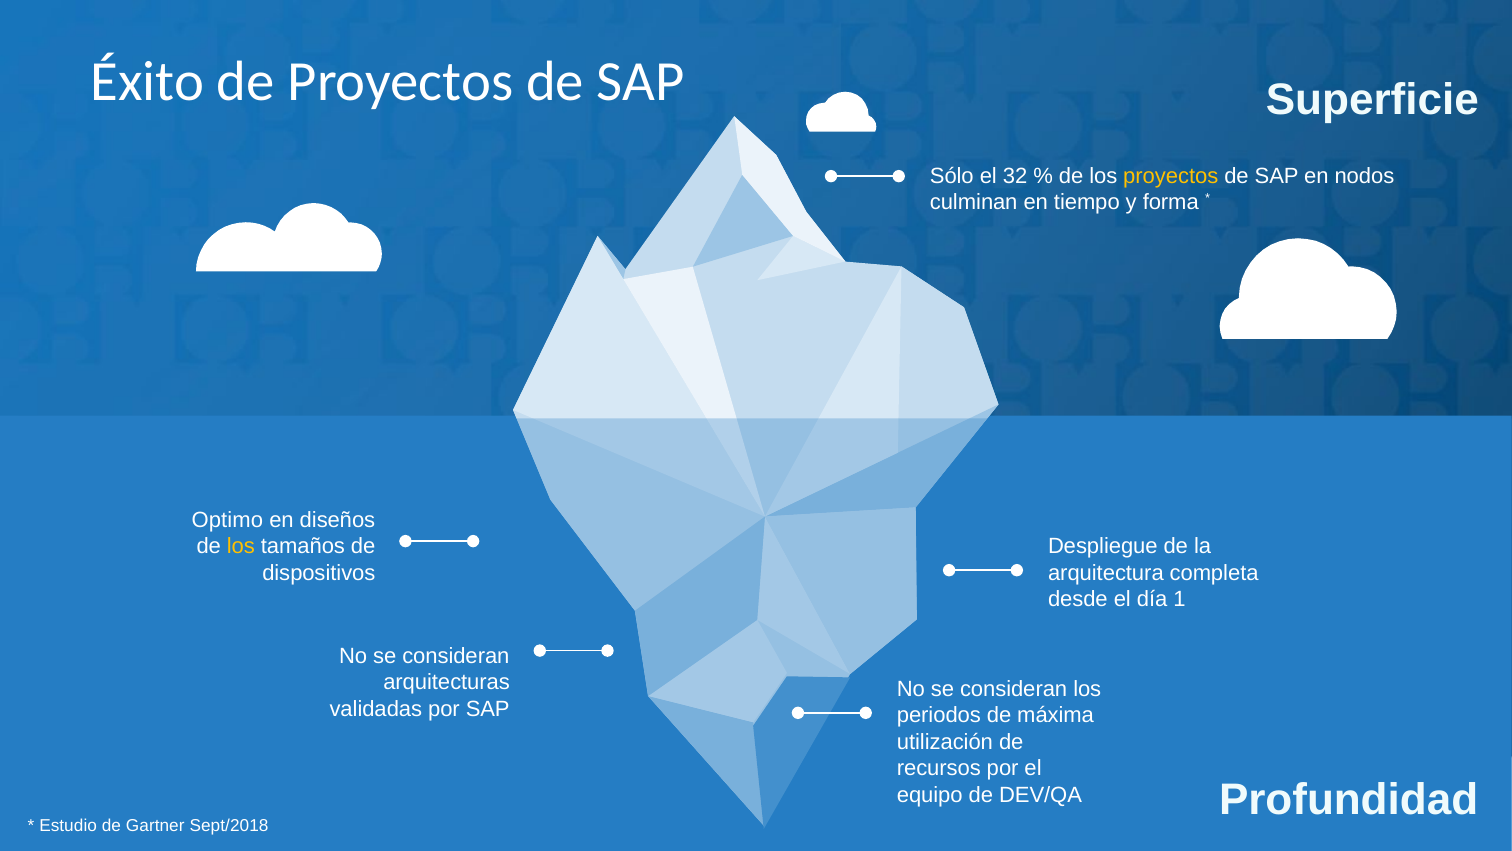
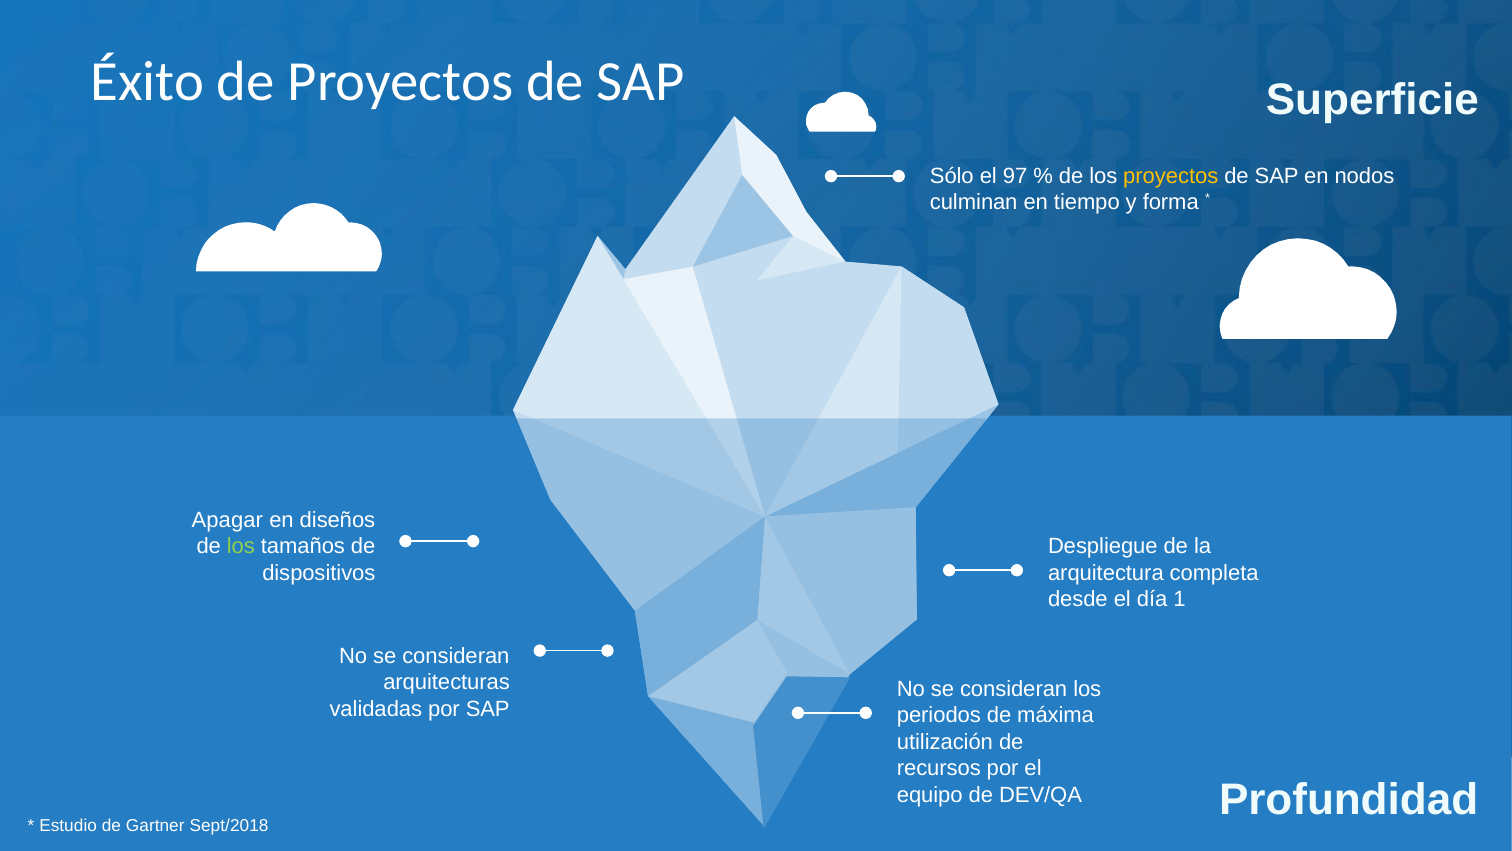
32: 32 -> 97 (1015, 176)
Optimo: Optimo -> Apagar (227, 520)
los colour: yellow -> light green (241, 546)
